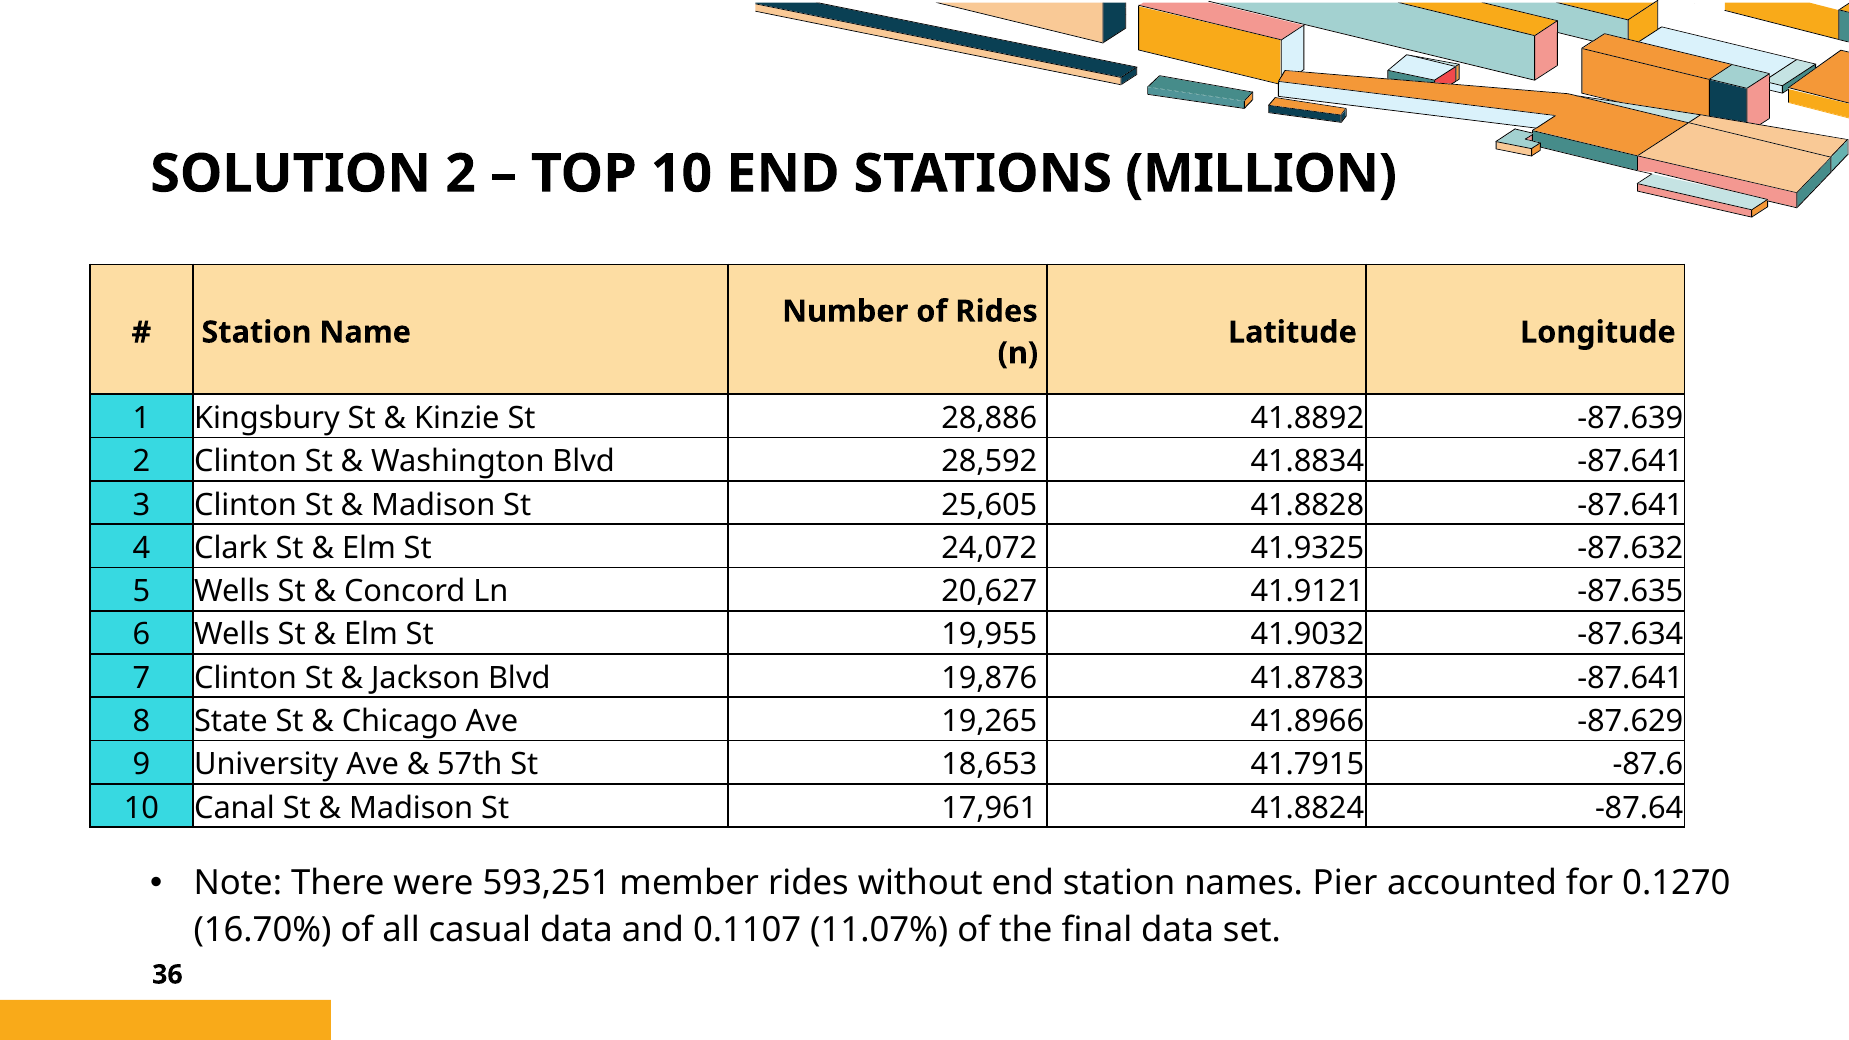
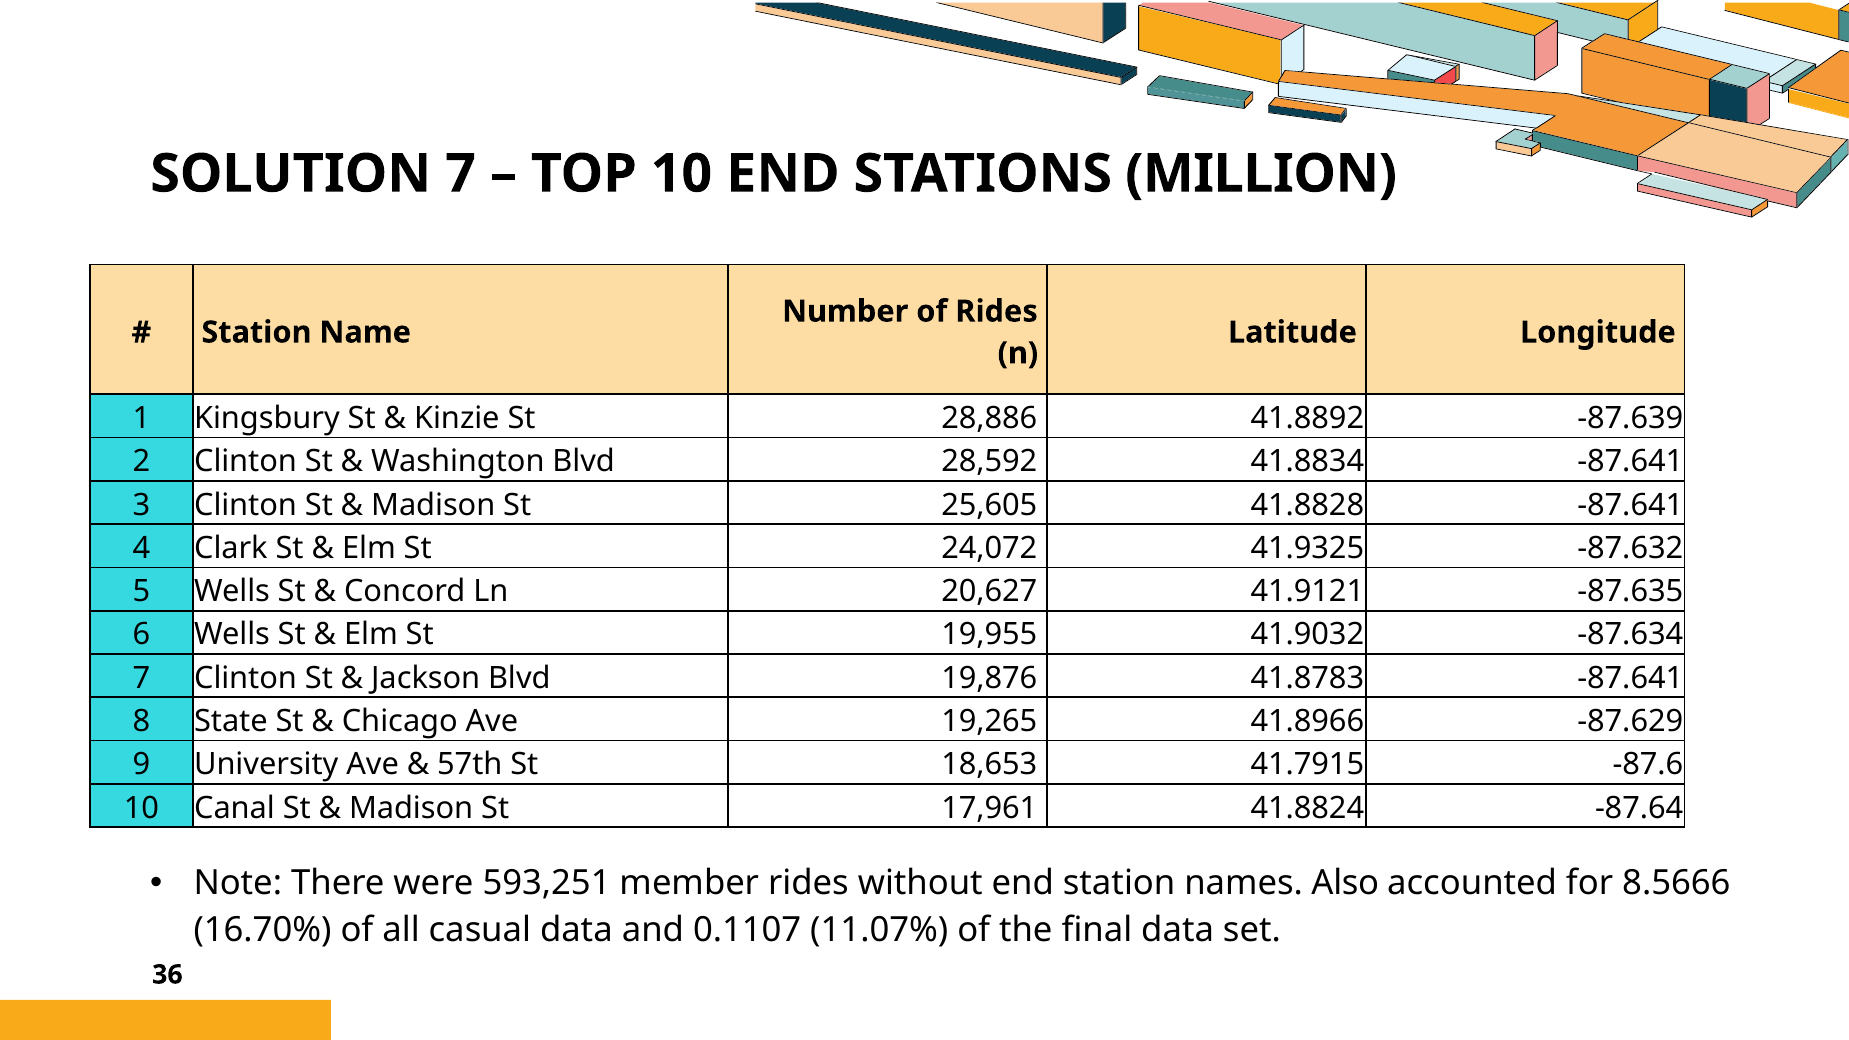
SOLUTION 2: 2 -> 7 (461, 174)
Pier: Pier -> Also (1345, 883)
0.1270: 0.1270 -> 8.5666 (1676, 883)
